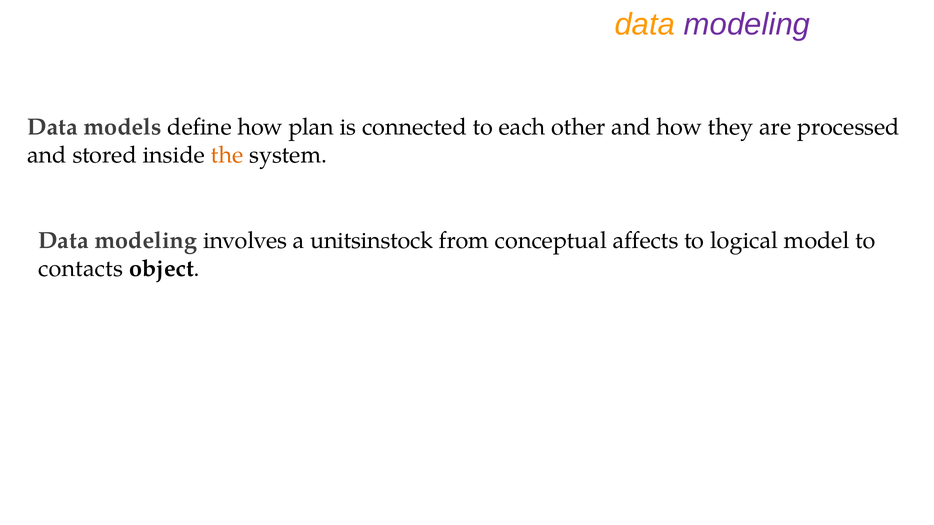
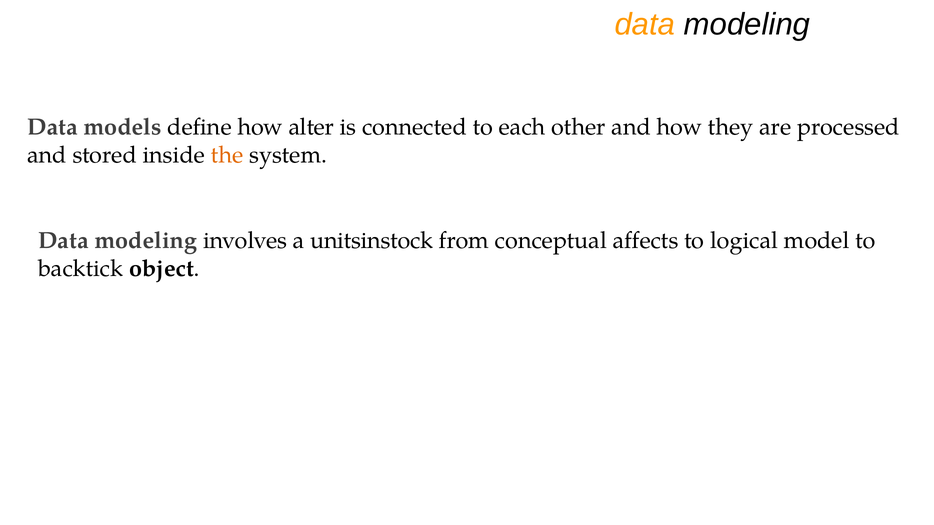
modeling colour: purple -> black (747, 24)
plan: plan -> alter (311, 127)
contacts: contacts -> backtick (81, 269)
